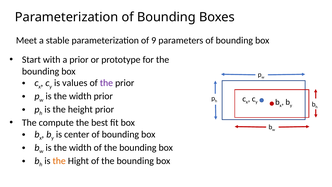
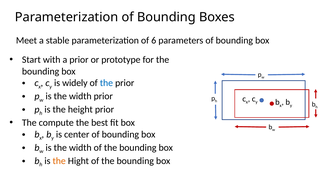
9: 9 -> 6 (154, 40)
values: values -> widely (75, 83)
the colour: purple -> blue (106, 83)
